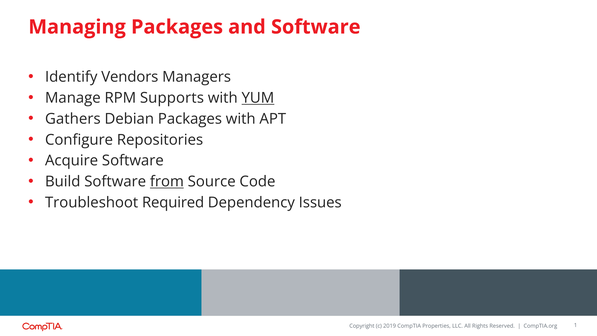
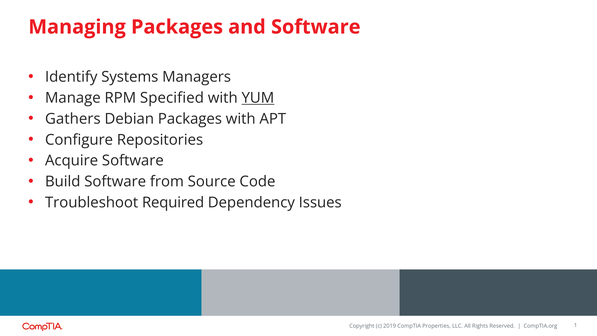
Vendors: Vendors -> Systems (130, 77)
Supports: Supports -> Specified (172, 98)
from underline: present -> none (167, 181)
